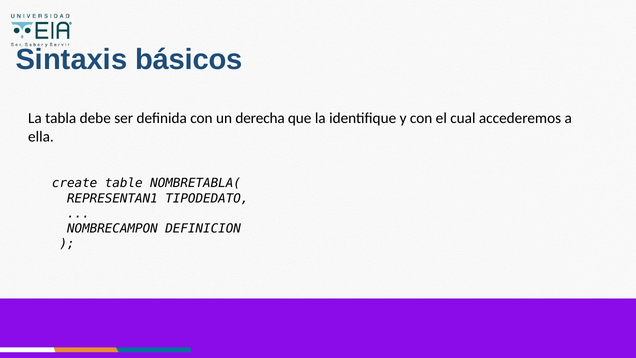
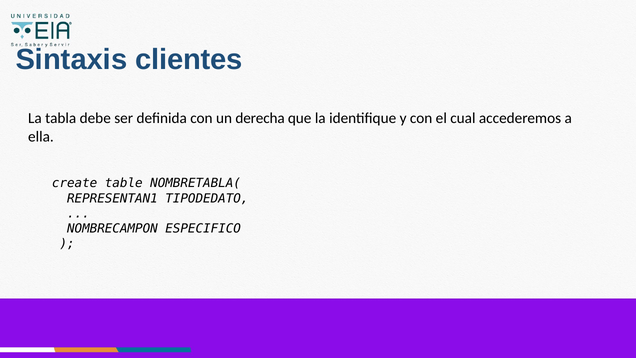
básicos: básicos -> clientes (189, 59)
DEFINICION: DEFINICION -> ESPECIFICO (203, 228)
